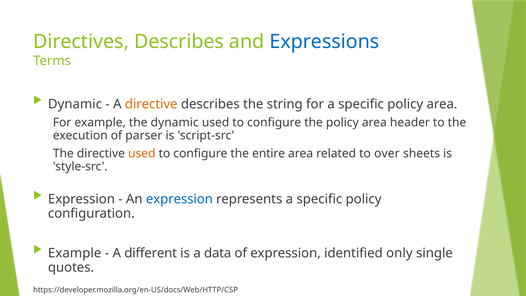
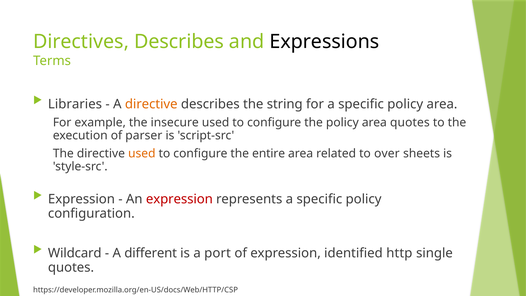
Expressions colour: blue -> black (324, 41)
Dynamic: Dynamic -> Libraries (75, 104)
the dynamic: dynamic -> insecure (175, 122)
area header: header -> quotes (410, 122)
expression colour: blue -> red (179, 199)
Example: Example -> Wildcard (75, 253)
data: data -> port (218, 253)
only: only -> http (399, 253)
